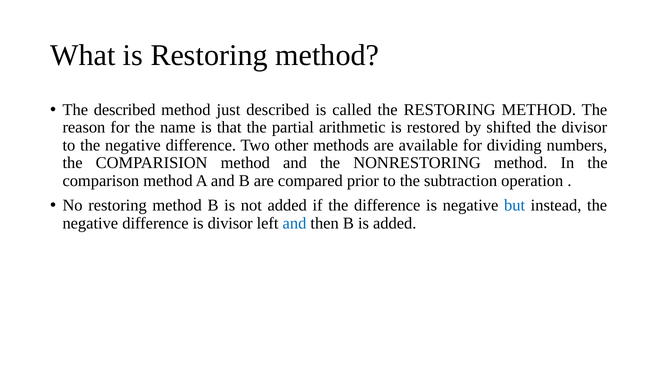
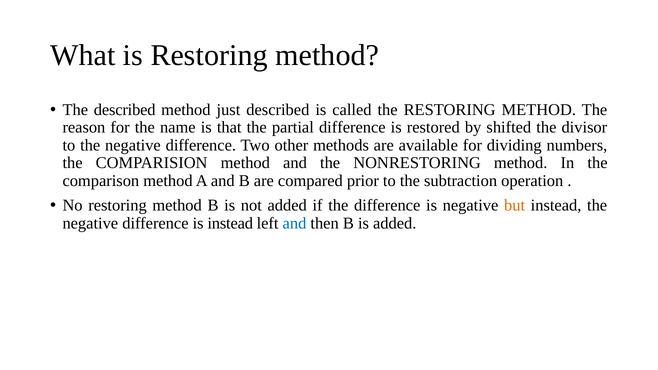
partial arithmetic: arithmetic -> difference (352, 128)
but colour: blue -> orange (515, 205)
is divisor: divisor -> instead (230, 223)
